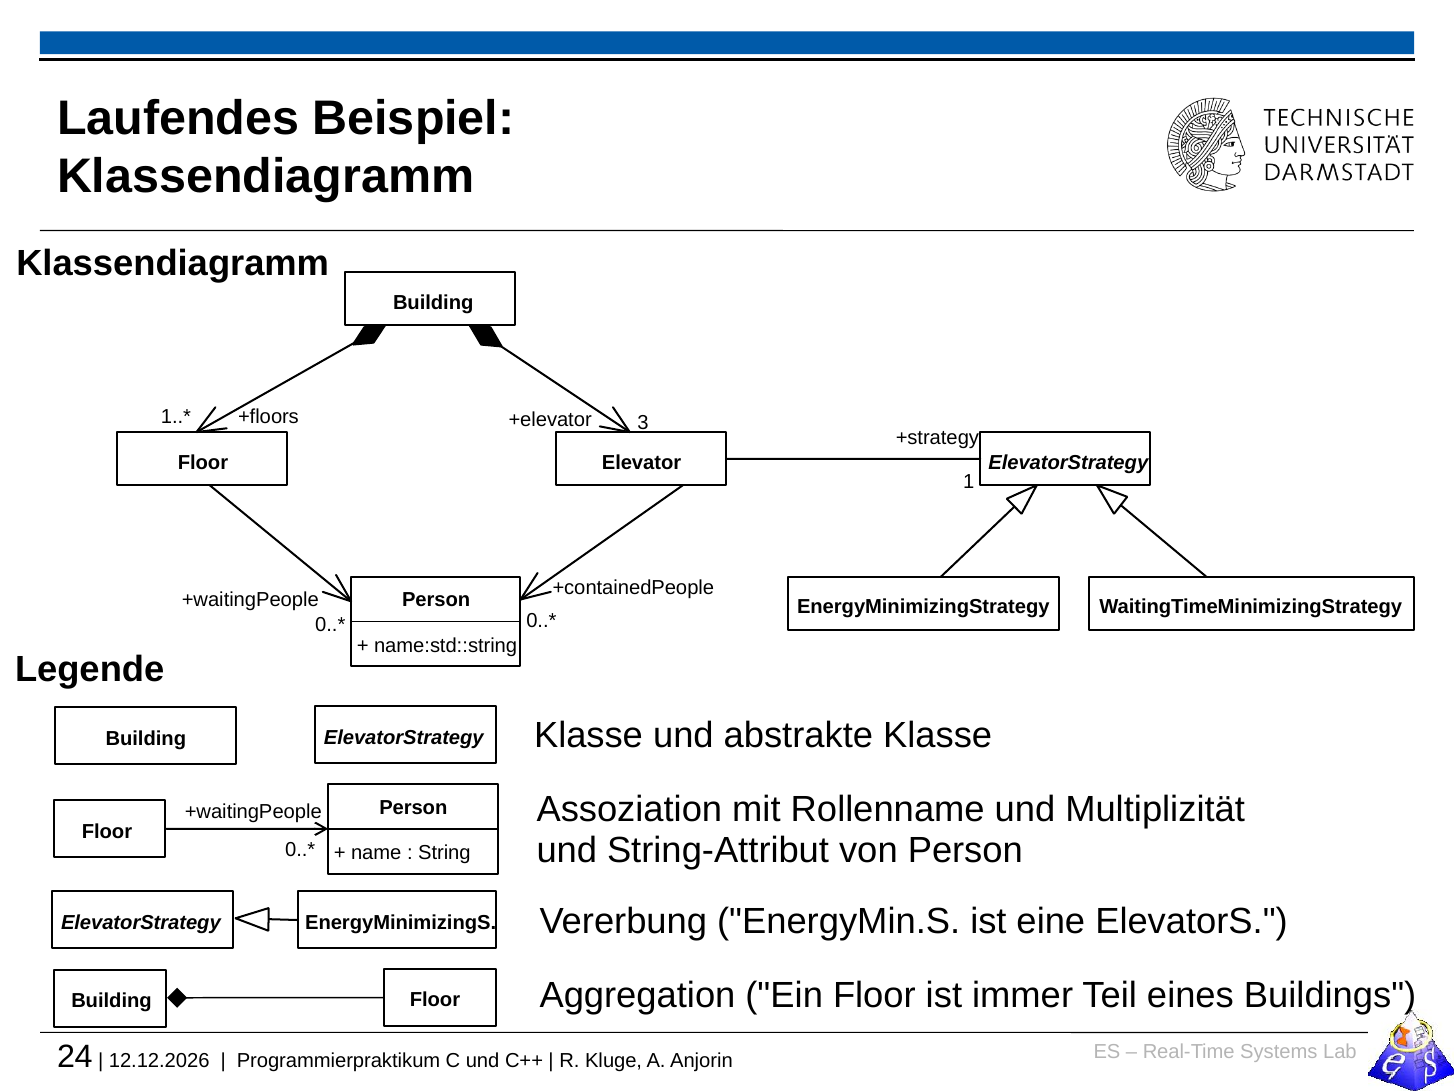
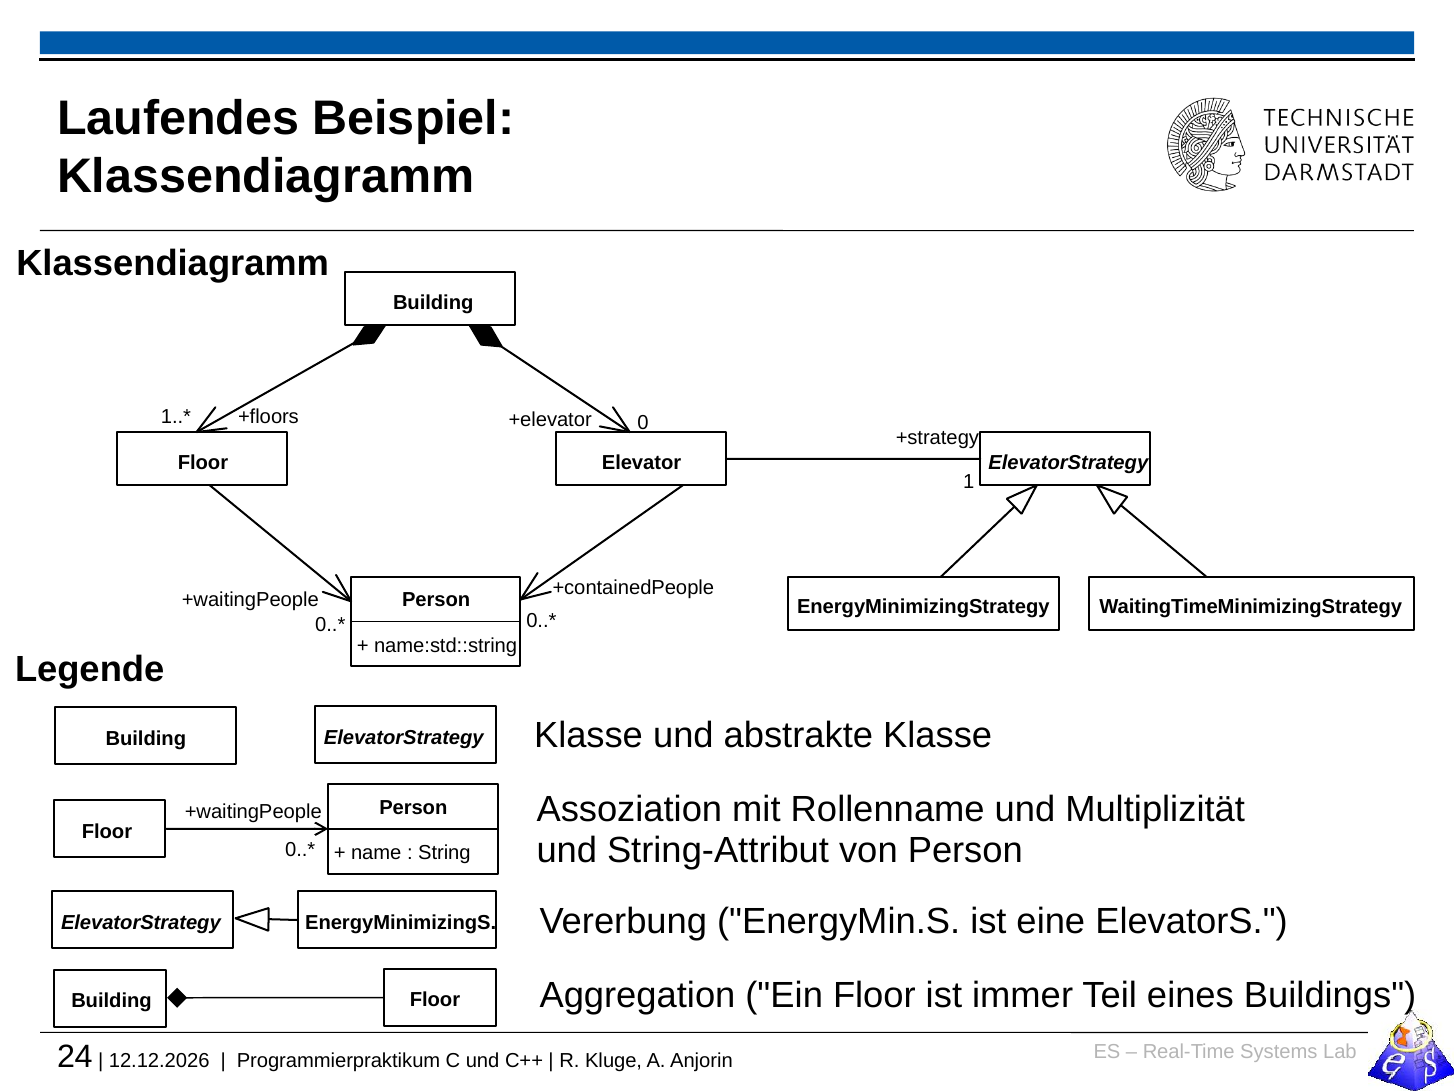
3: 3 -> 0 (643, 422)
